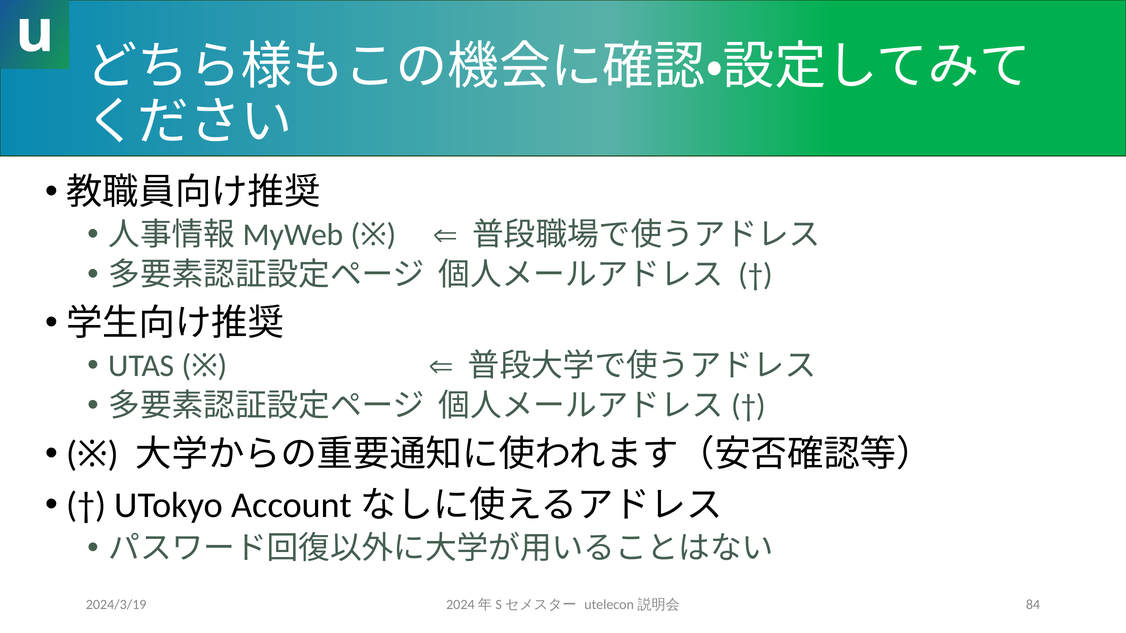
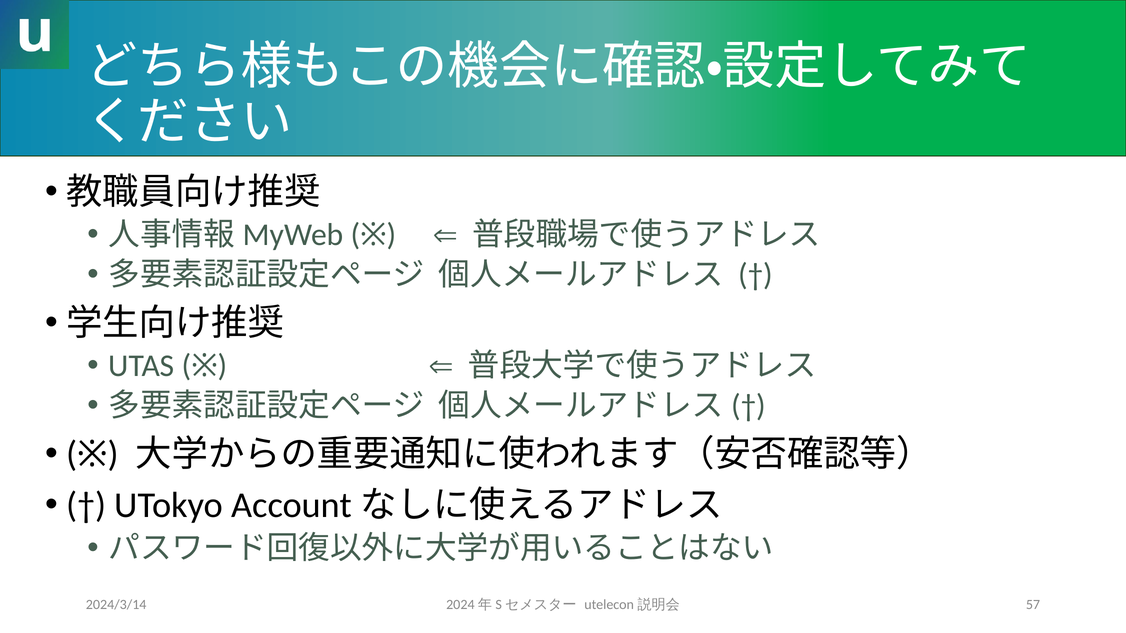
2024/3/19: 2024/3/19 -> 2024/3/14 (116, 605)
84: 84 -> 57 (1033, 605)
